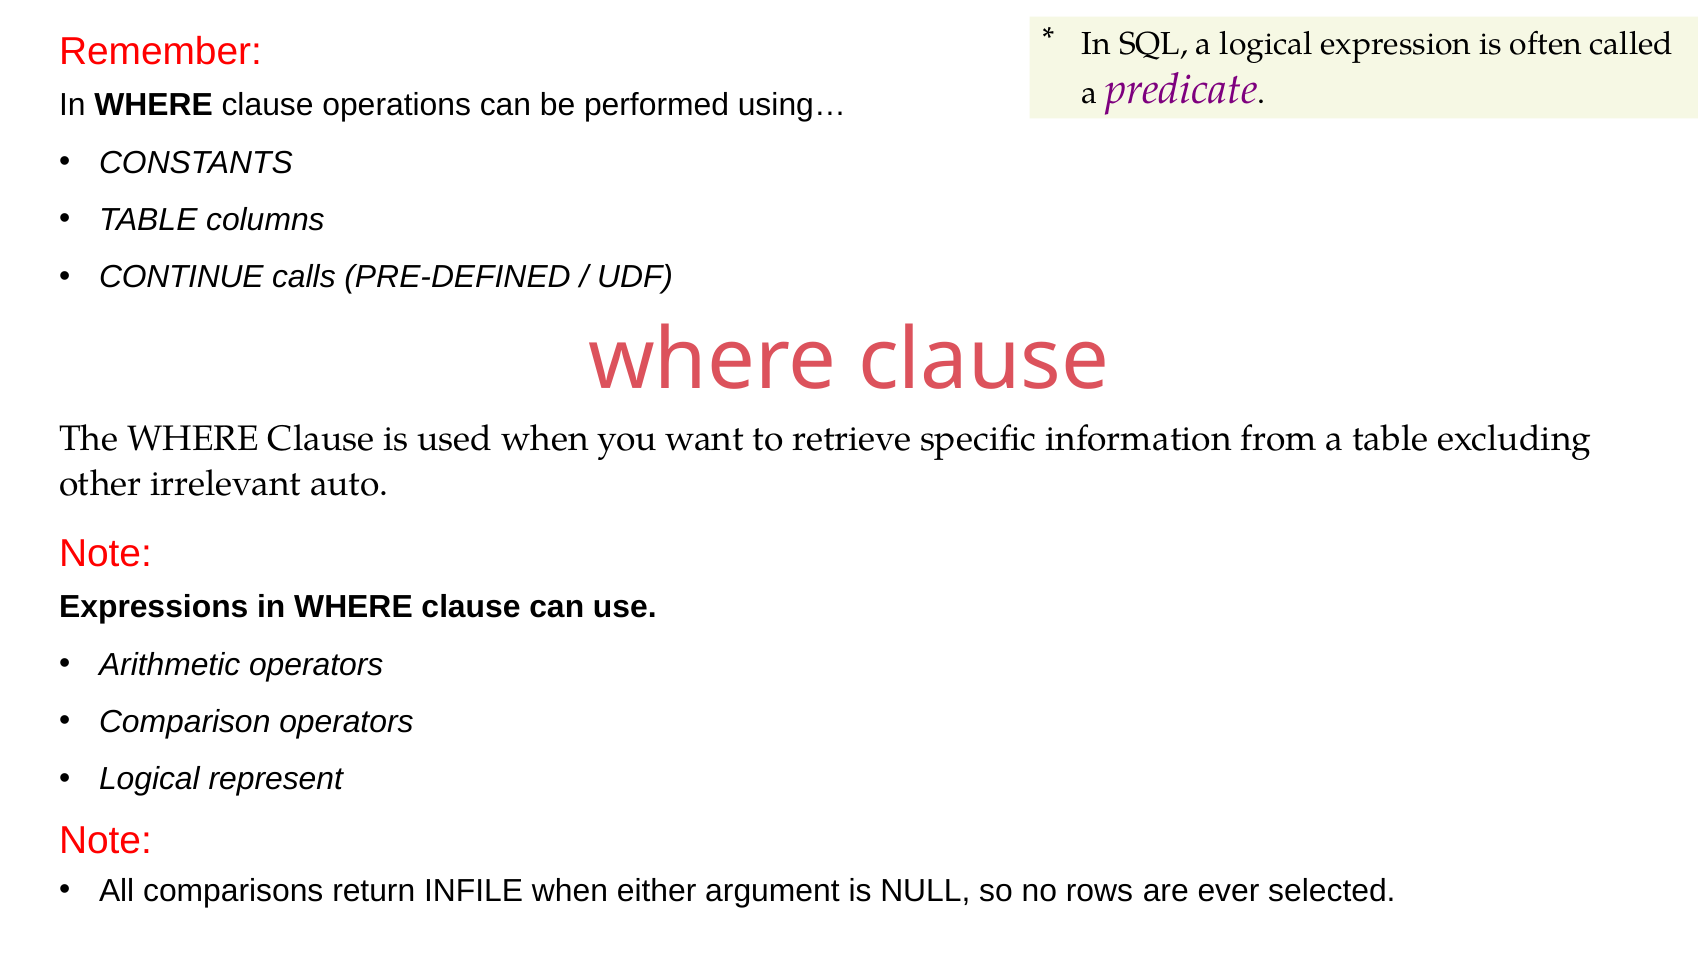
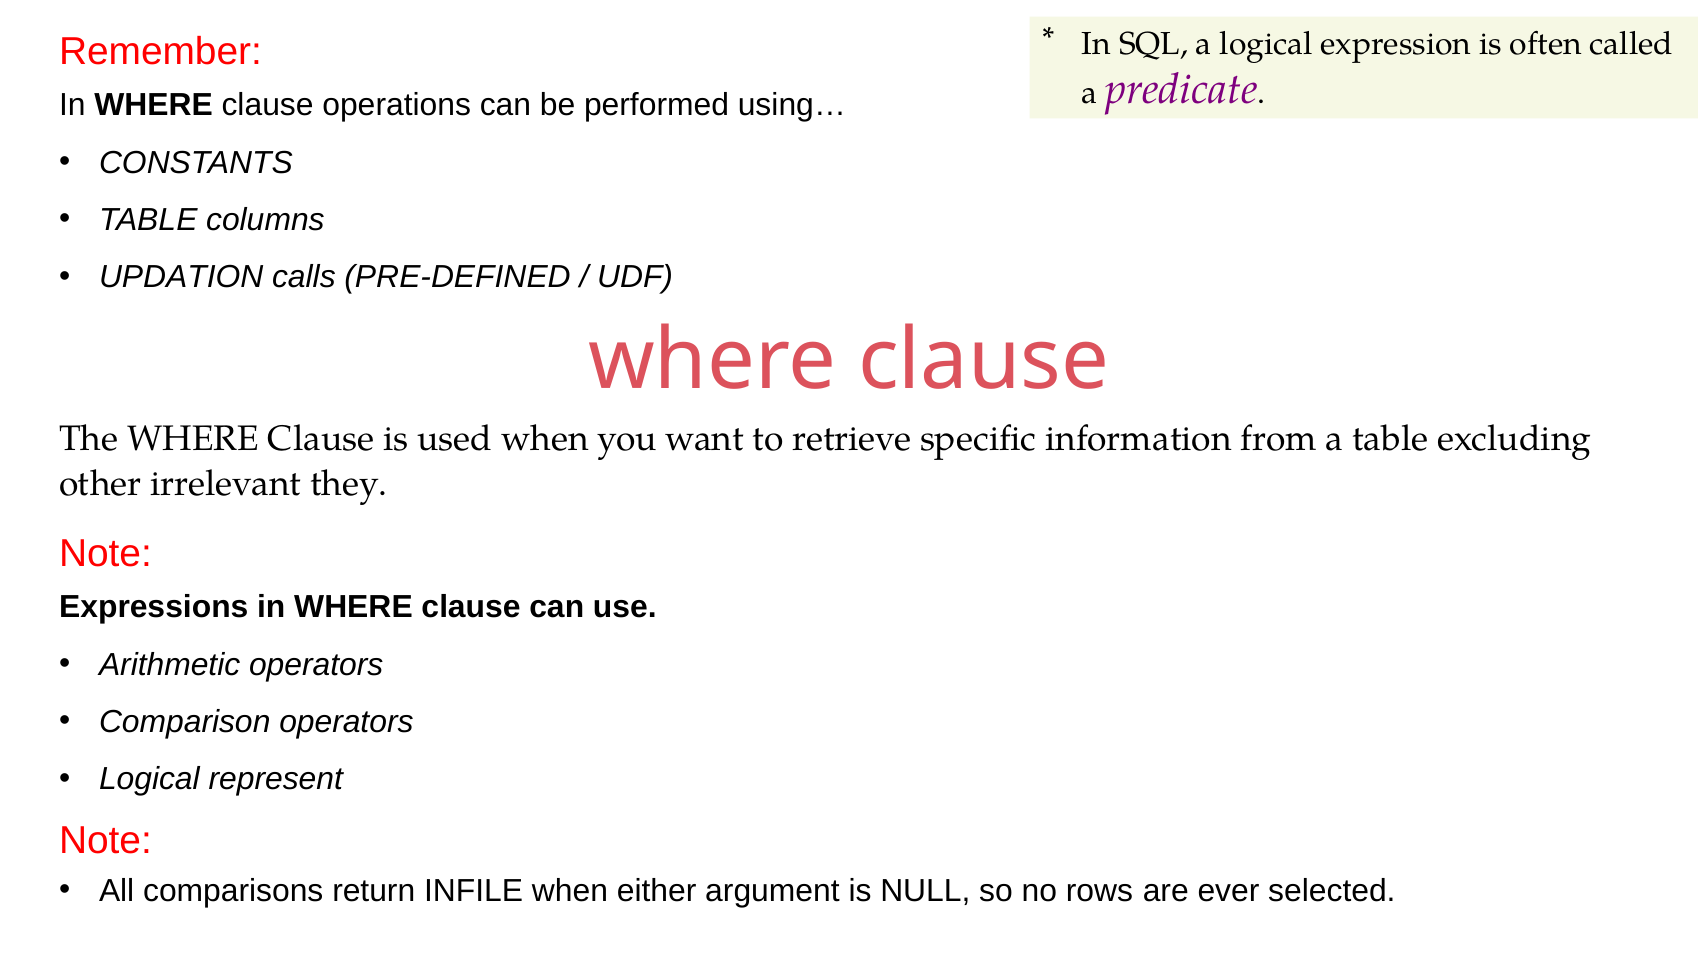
CONTINUE: CONTINUE -> UPDATION (181, 277)
auto: auto -> they (349, 484)
